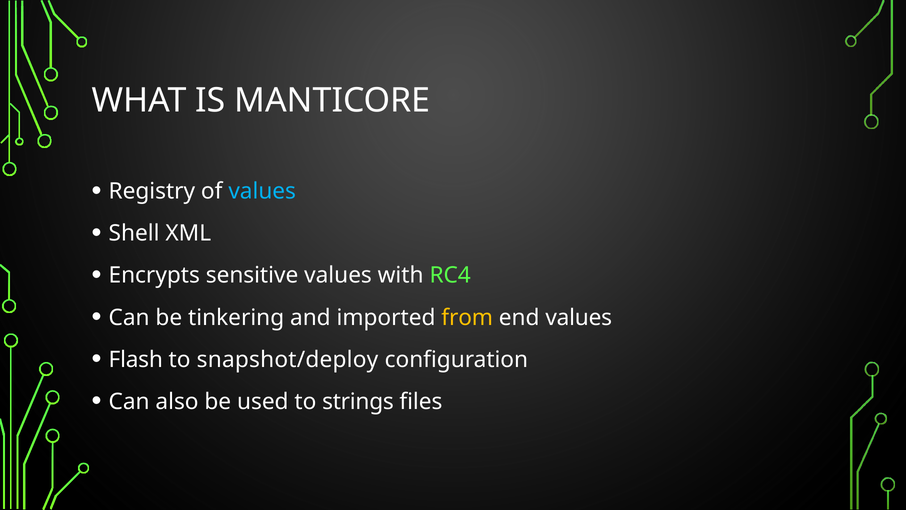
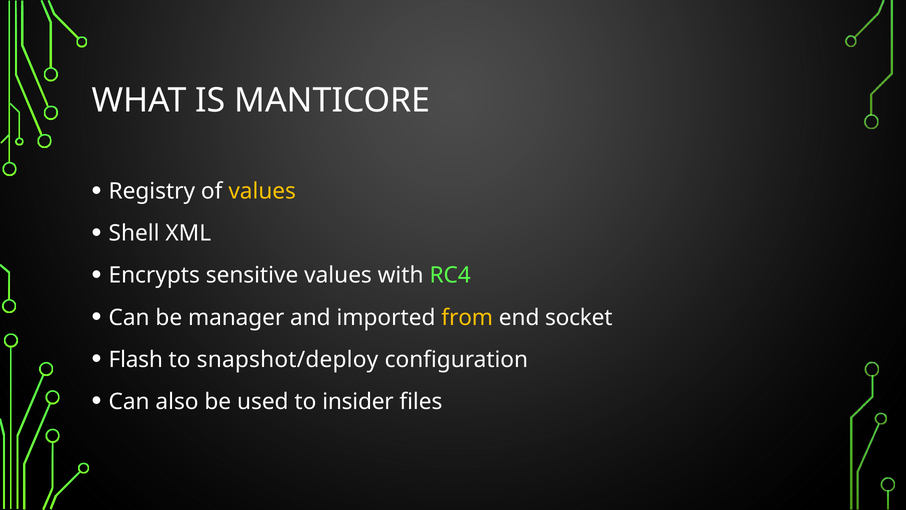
values colour: light blue -> yellow (262, 191)
tinkering: tinkering -> manager (236, 317)
end values: values -> socket (579, 317)
strings: strings -> insider (358, 401)
